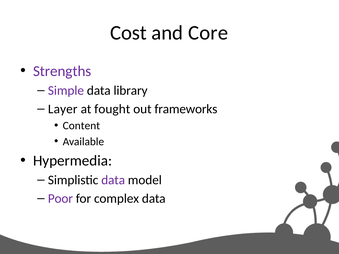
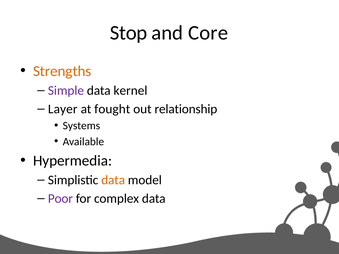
Cost: Cost -> Stop (129, 33)
Strengths colour: purple -> orange (62, 71)
library: library -> kernel (130, 91)
frameworks: frameworks -> relationship (186, 109)
Content: Content -> Systems (81, 126)
data colour: purple -> orange (113, 180)
